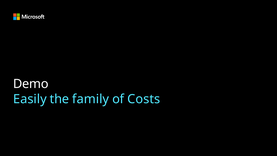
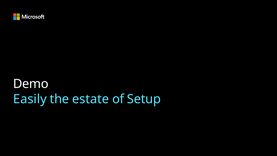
family: family -> estate (91, 99)
Costs: Costs -> Setup (144, 99)
